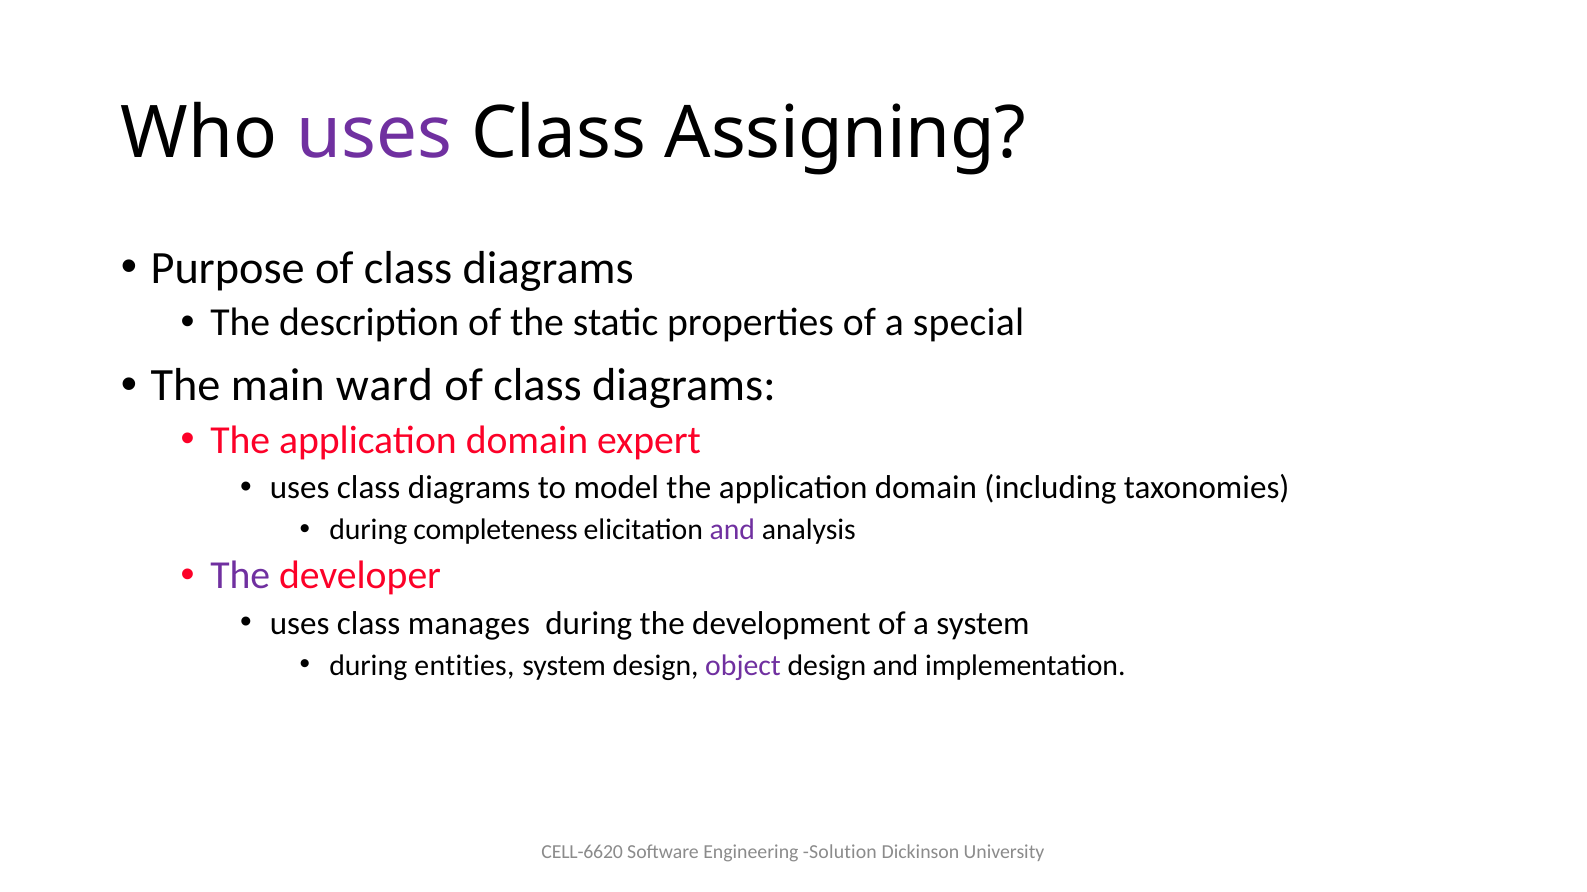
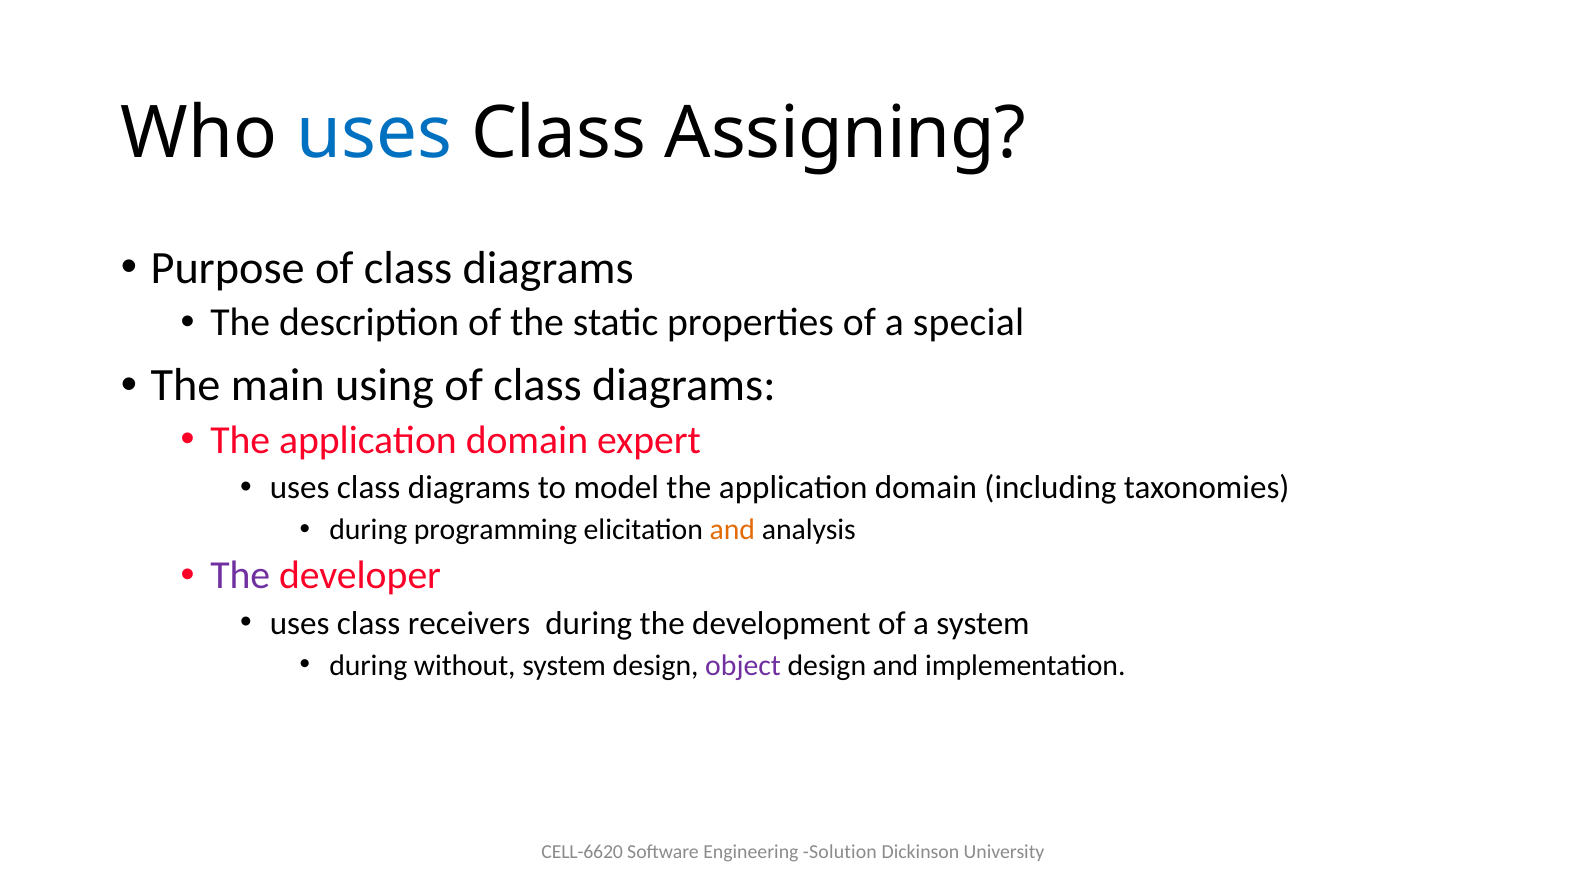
uses colour: purple -> blue (374, 133)
ward: ward -> using (385, 386)
completeness: completeness -> programming (495, 530)
and colour: purple -> orange (732, 530)
manages: manages -> receivers (469, 624)
entities: entities -> without (465, 666)
